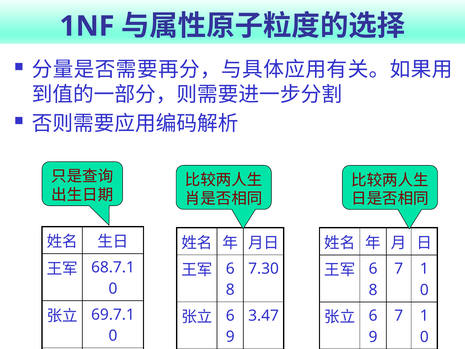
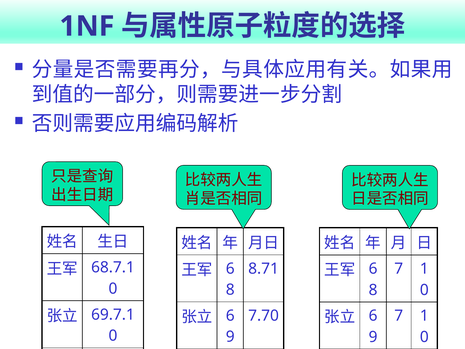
7.30: 7.30 -> 8.71 (264, 268)
3.47: 3.47 -> 7.70 (264, 315)
